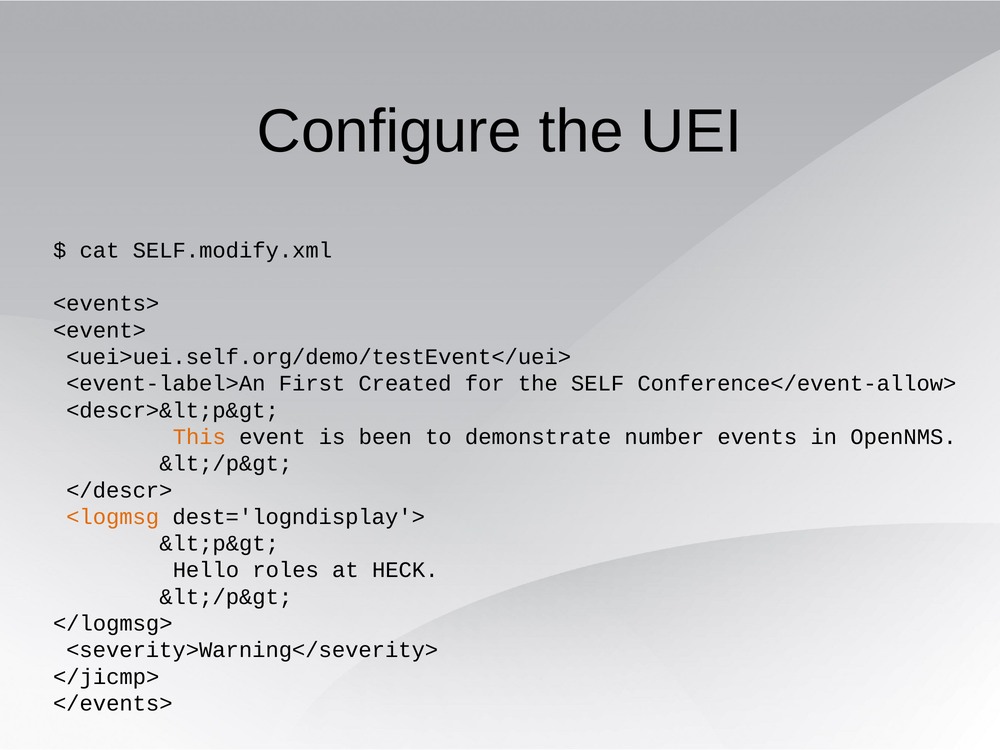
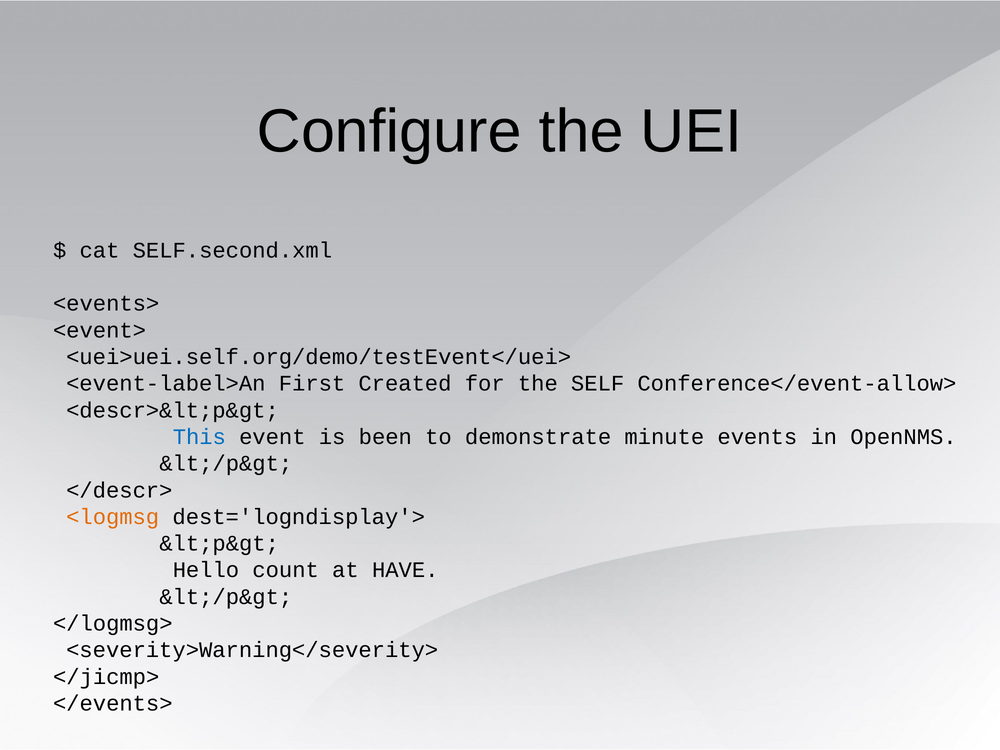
SELF.modify.xml: SELF.modify.xml -> SELF.second.xml (232, 250)
This colour: orange -> blue (199, 437)
number: number -> minute (664, 437)
roles: roles -> count (286, 570)
HECK: HECK -> HAVE (405, 570)
